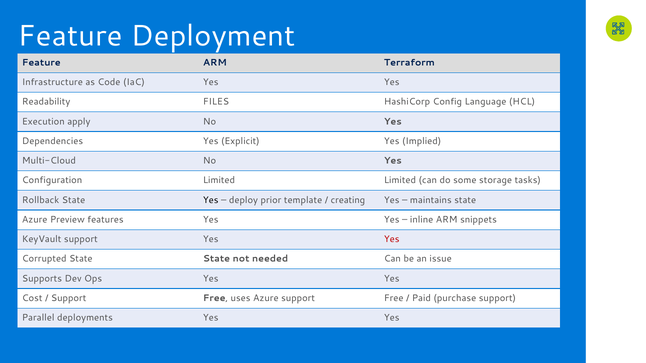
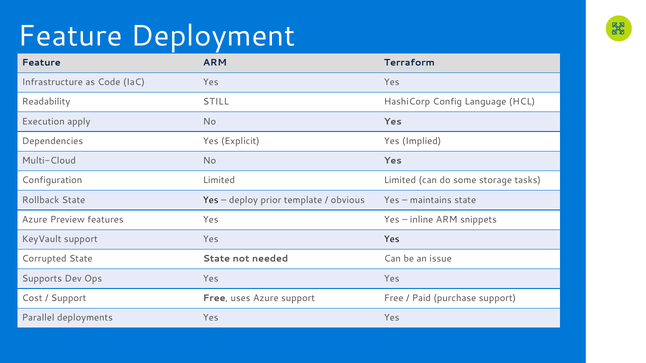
FILES: FILES -> STILL (216, 102)
creating: creating -> obvious (348, 200)
Yes colour: red -> black (392, 240)
